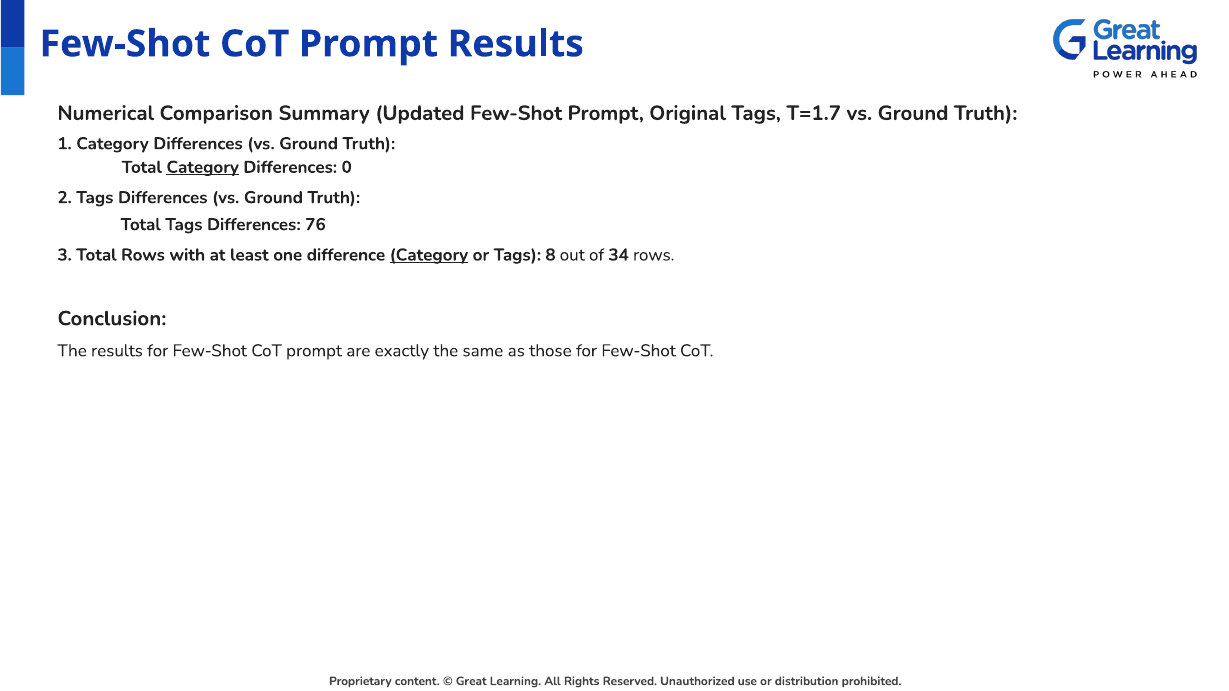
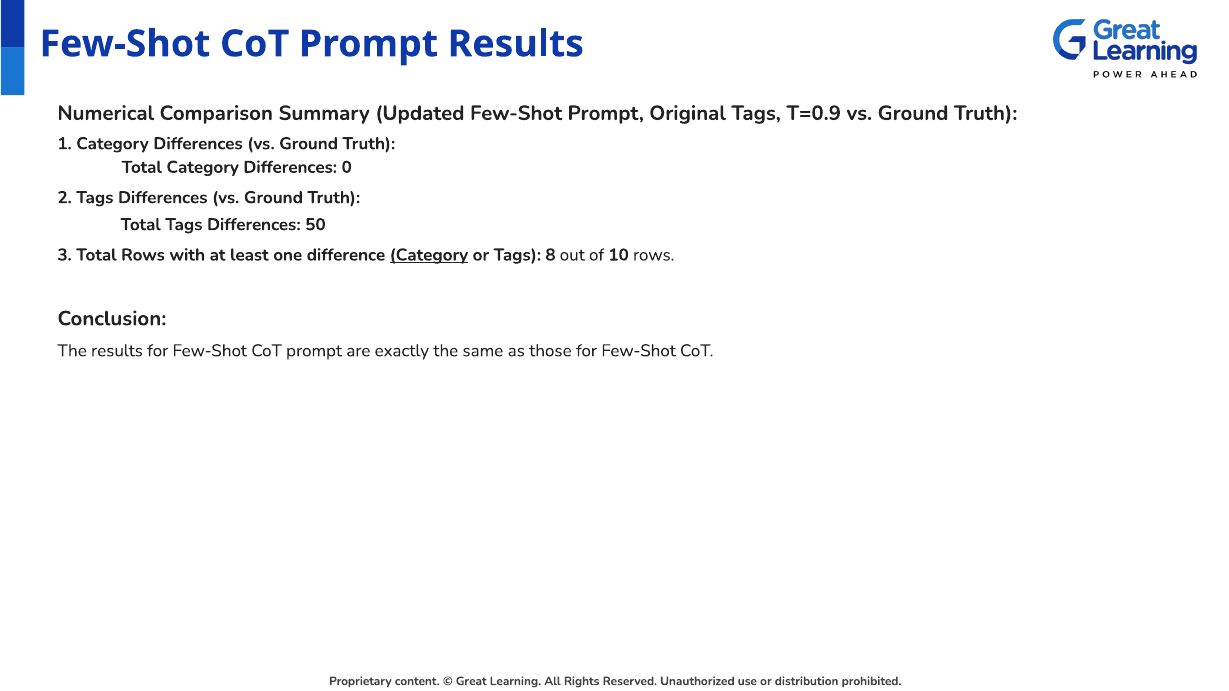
T=1.7: T=1.7 -> T=0.9 (814, 113)
Category underline: present -> none (203, 167)
76: 76 -> 50 (315, 225)
34: 34 -> 10 (619, 255)
